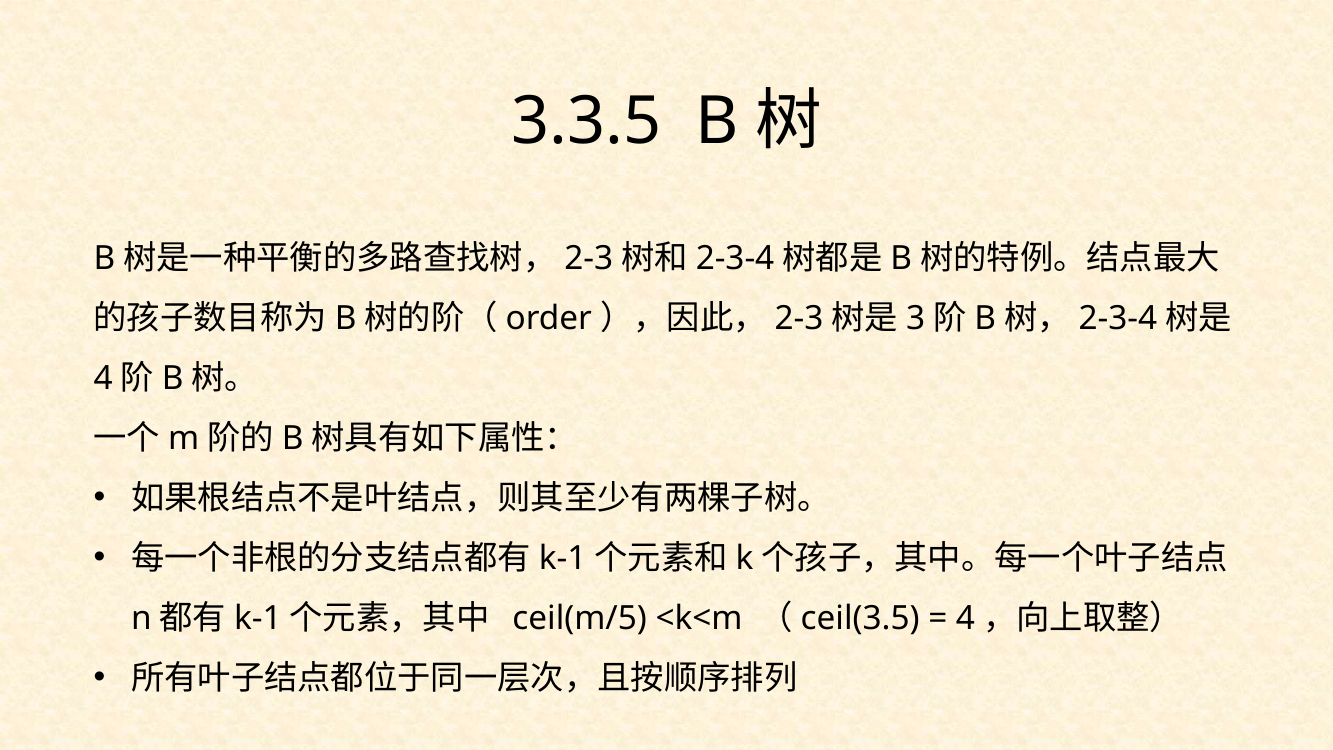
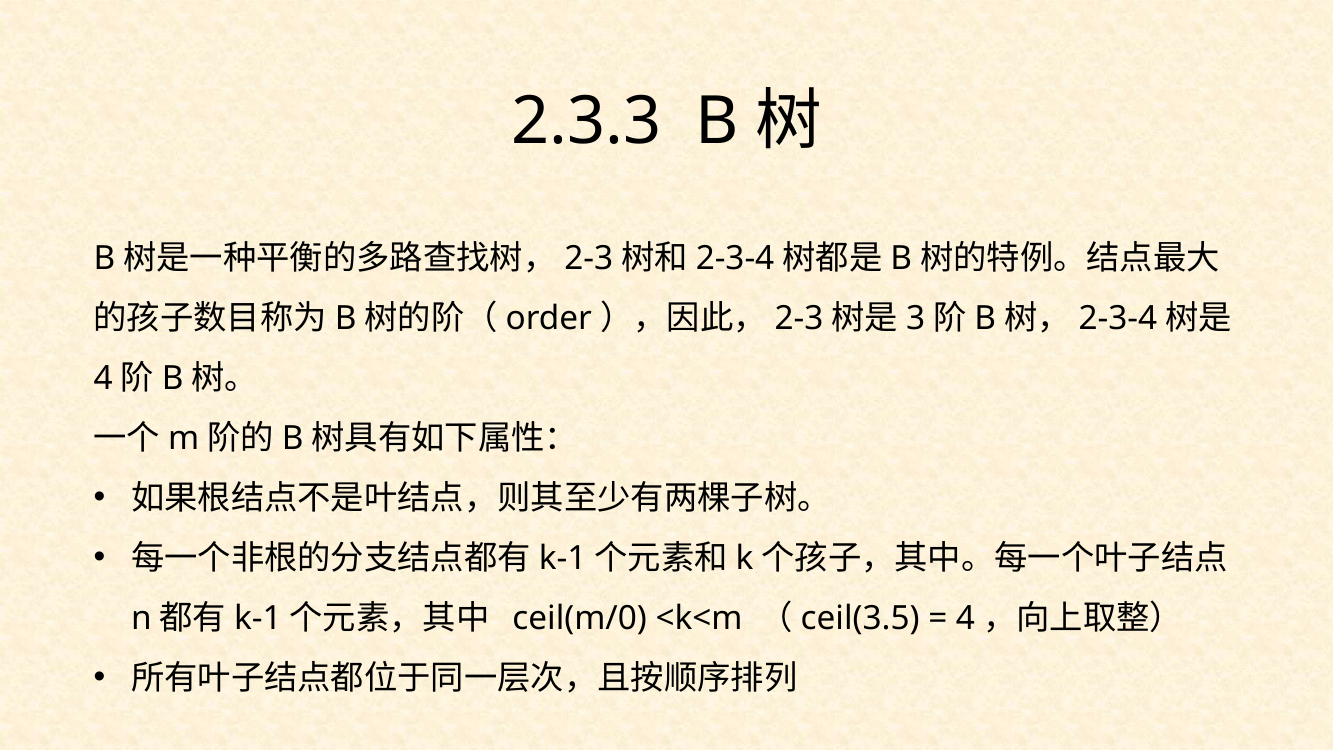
3.3.5: 3.3.5 -> 2.3.3 (586, 121)
ceil(m/5: ceil(m/5 -> ceil(m/0 (580, 619)
